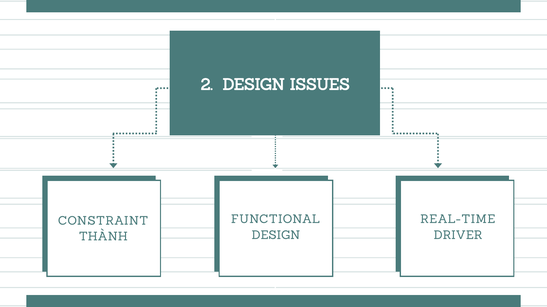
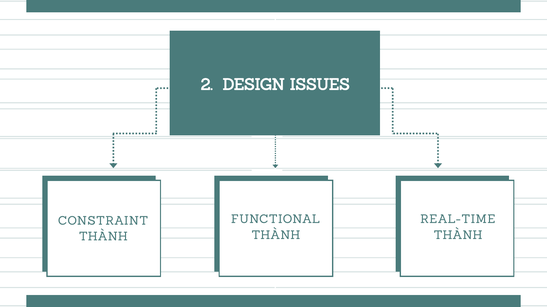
DESIGN: DESIGN -> THÀNH (276, 236)
DRIVER: DRIVER -> THÀNH (458, 236)
